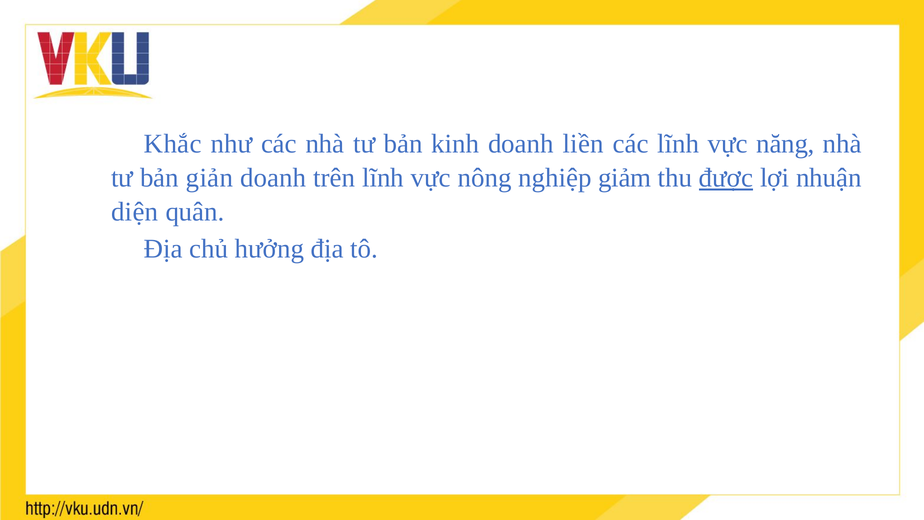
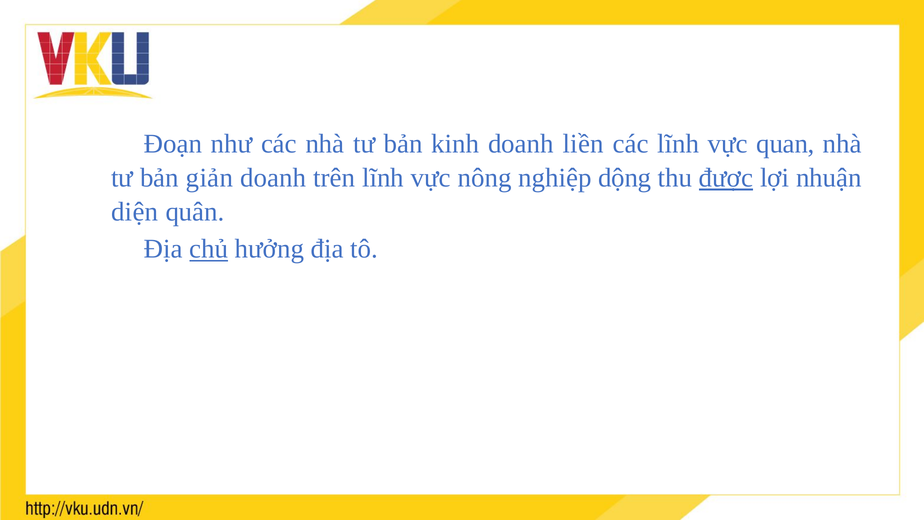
Khắc: Khắc -> Đoạn (173, 144)
năng: năng -> quan (785, 144)
giảm: giảm -> dộng (625, 178)
chủ underline: none -> present (209, 249)
